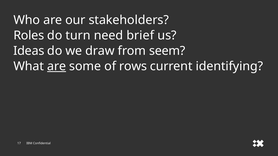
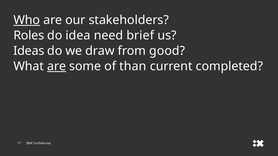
Who underline: none -> present (27, 20)
turn: turn -> idea (78, 36)
seem: seem -> good (167, 51)
rows: rows -> than (133, 66)
identifying: identifying -> completed (229, 66)
